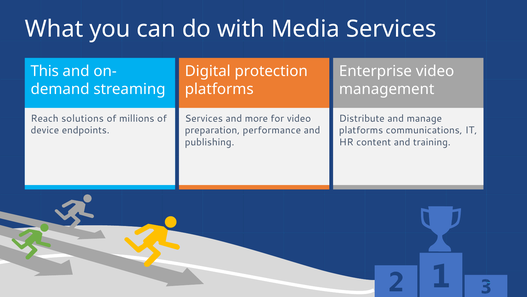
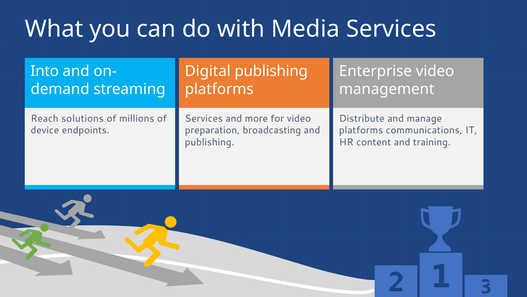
This: This -> Into (45, 71)
Digital protection: protection -> publishing (271, 71)
performance: performance -> broadcasting (272, 130)
